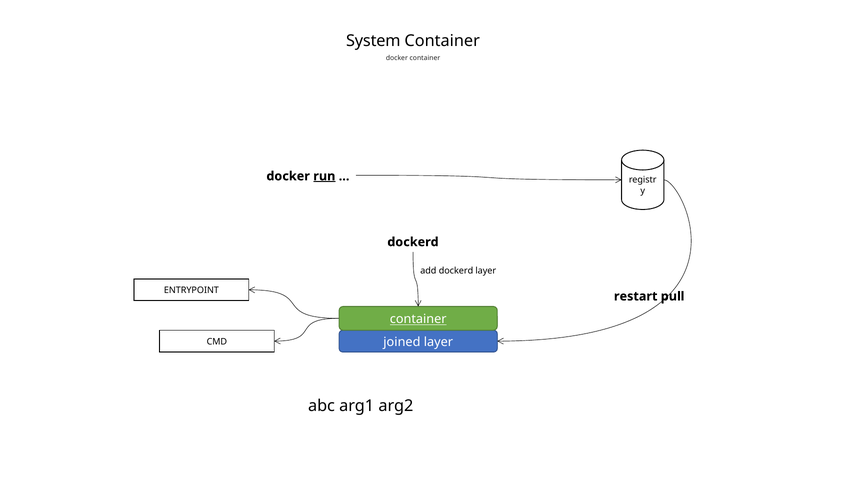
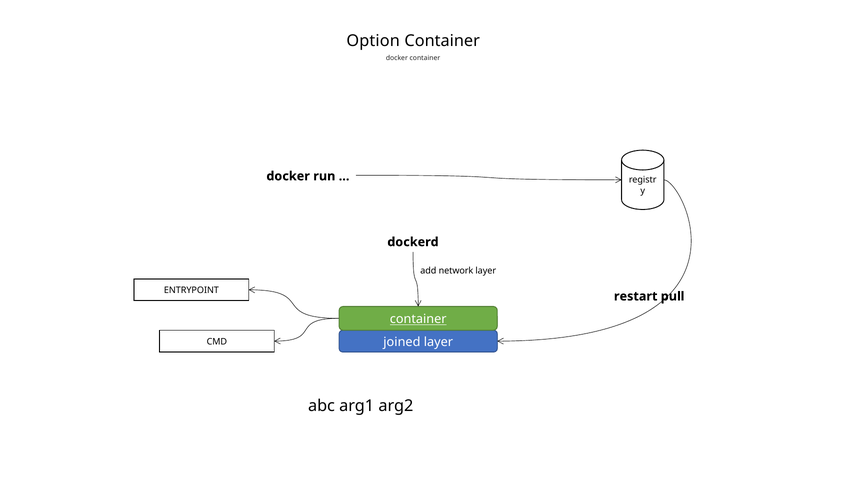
System: System -> Option (373, 41)
run underline: present -> none (324, 176)
add dockerd: dockerd -> network (456, 271)
